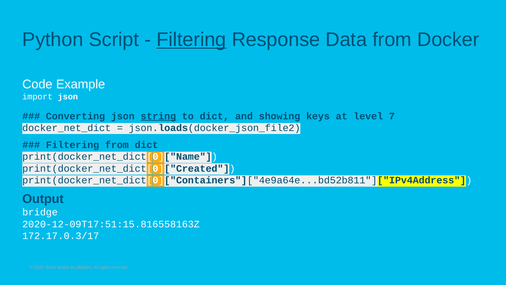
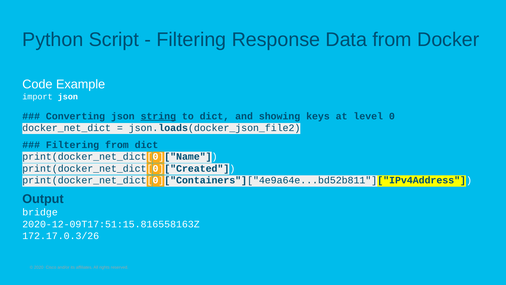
Filtering underline: present -> none (191, 40)
7: 7 -> 0 (392, 116)
172.17.0.3/17: 172.17.0.3/17 -> 172.17.0.3/26 (61, 236)
